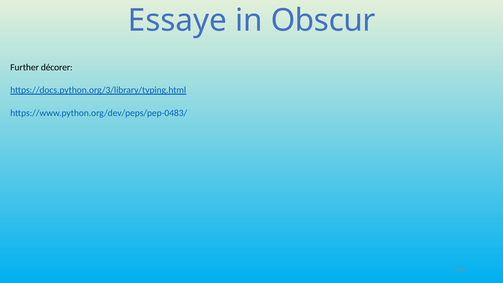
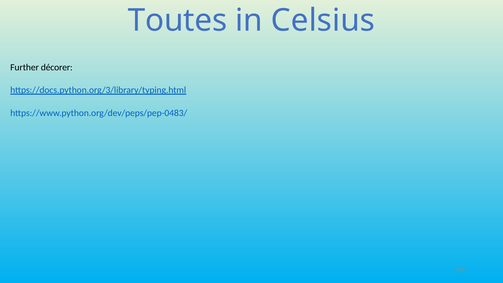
Essaye: Essaye -> Toutes (178, 21)
Obscur: Obscur -> Celsius (323, 21)
